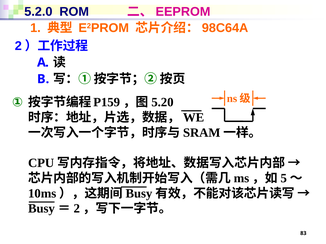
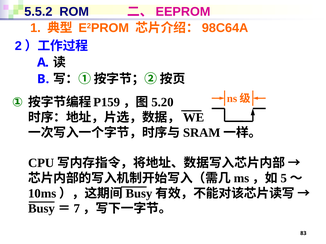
5.2.0: 5.2.0 -> 5.5.2 (38, 12)
2: 2 -> 7 (77, 209)
